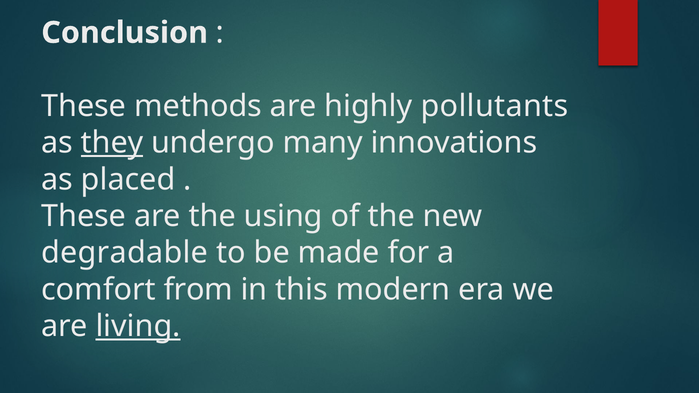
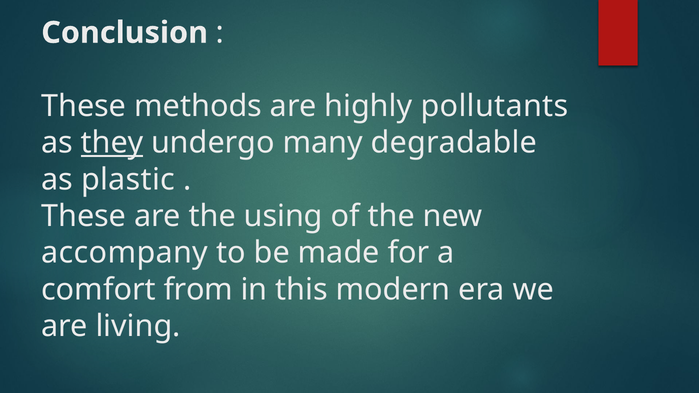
innovations: innovations -> degradable (454, 143)
placed: placed -> plastic (128, 180)
degradable: degradable -> accompany (125, 253)
living underline: present -> none (138, 326)
